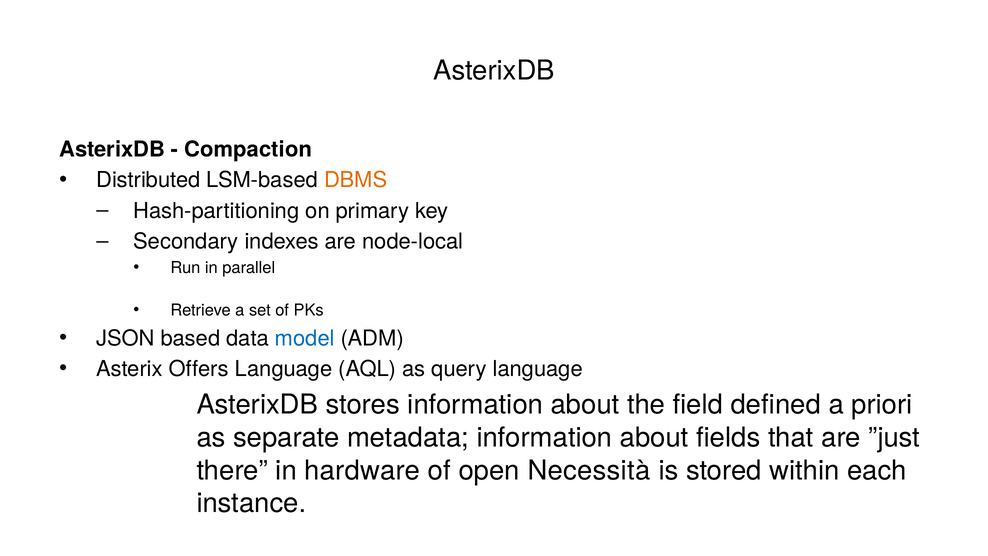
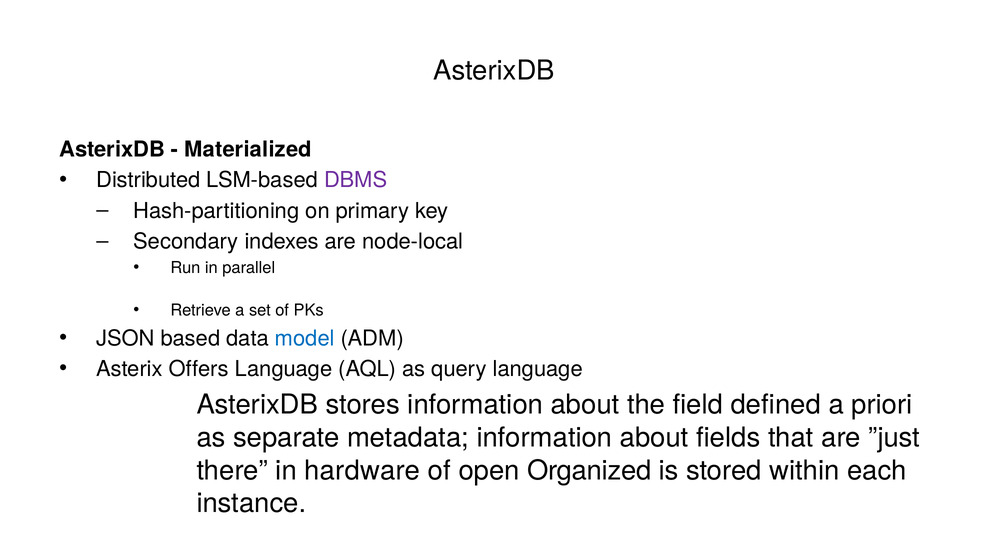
Compaction: Compaction -> Materialized (248, 149)
DBMS colour: orange -> purple (356, 180)
Necessità: Necessità -> Organized (589, 470)
